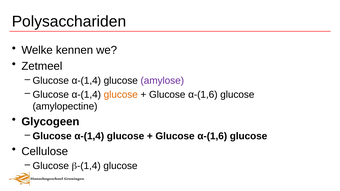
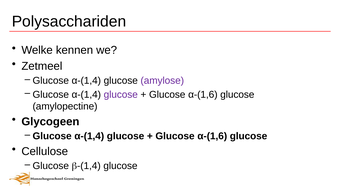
glucose colour: orange -> purple (121, 95)
